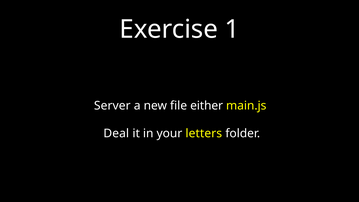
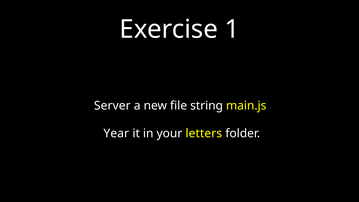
either: either -> string (207, 106)
Deal: Deal -> Year (116, 133)
